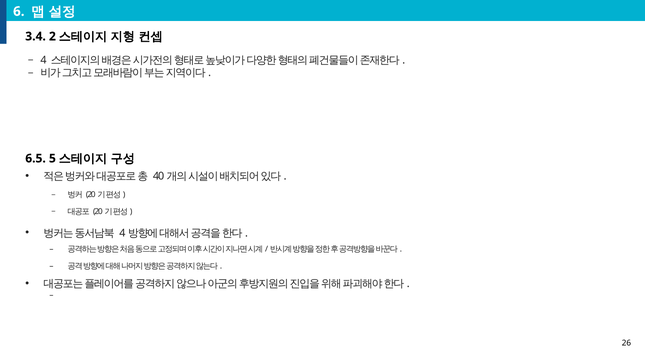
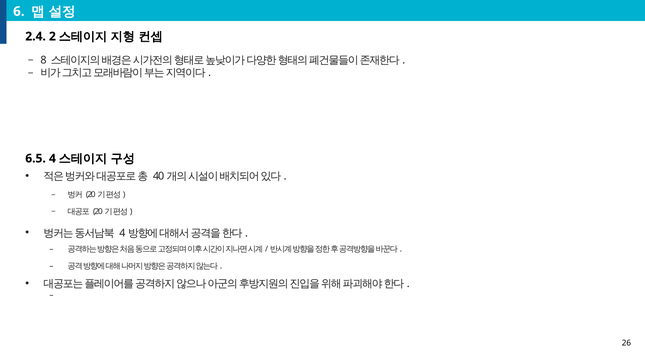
3.4: 3.4 -> 2.4 (36, 36)
4: 4 -> 8 (43, 60)
5: 5 -> 4 (52, 158)
